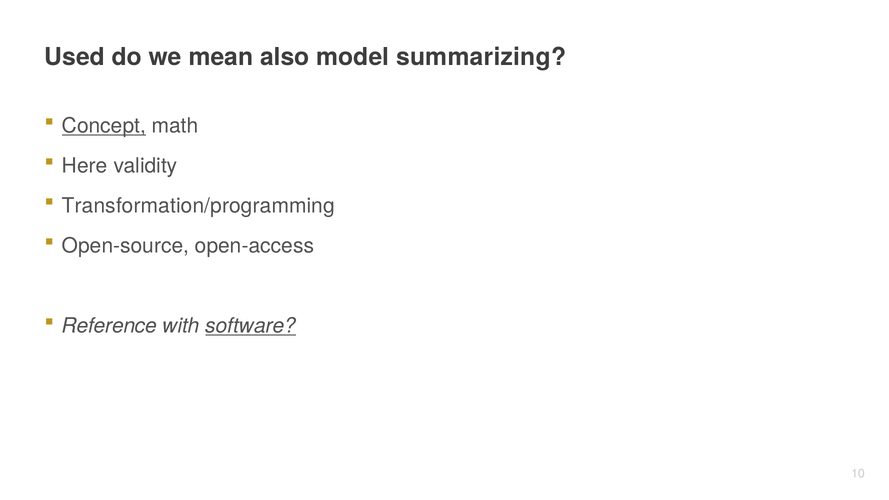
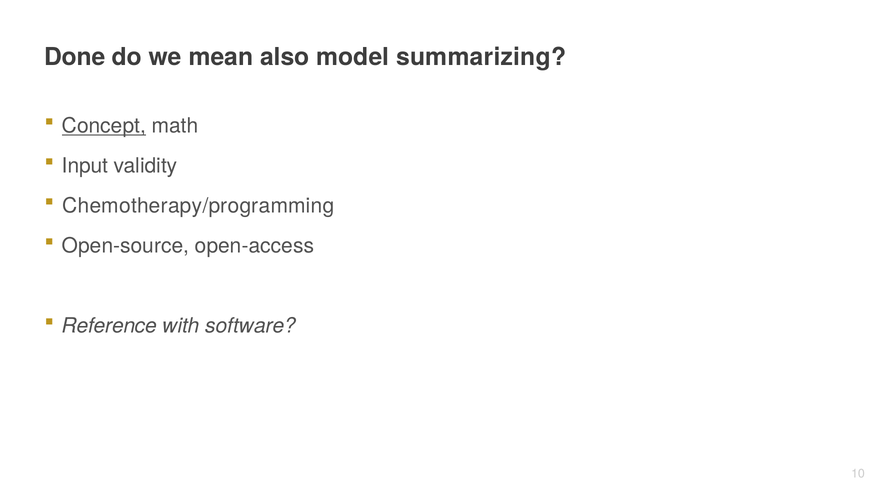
Used: Used -> Done (75, 57)
Here: Here -> Input (85, 166)
Transformation/programming: Transformation/programming -> Chemotherapy/programming (198, 206)
software underline: present -> none (251, 326)
